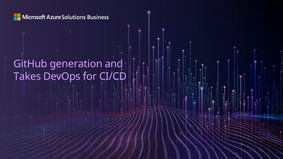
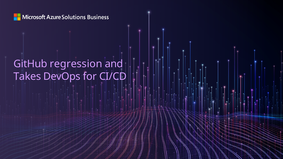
generation: generation -> regression (76, 64)
